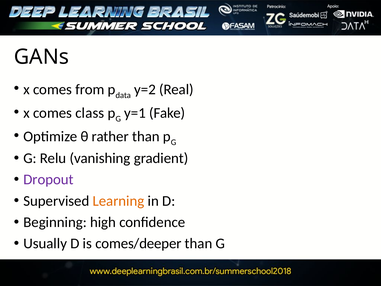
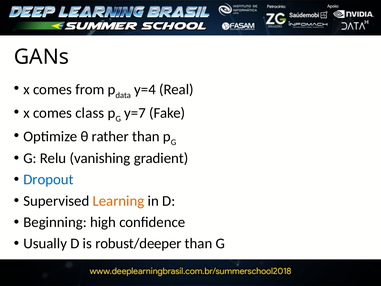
y=2: y=2 -> y=4 (145, 89)
y=1: y=1 -> y=7 (135, 113)
Dropout colour: purple -> blue (48, 179)
comes/deeper: comes/deeper -> robust/deeper (138, 243)
